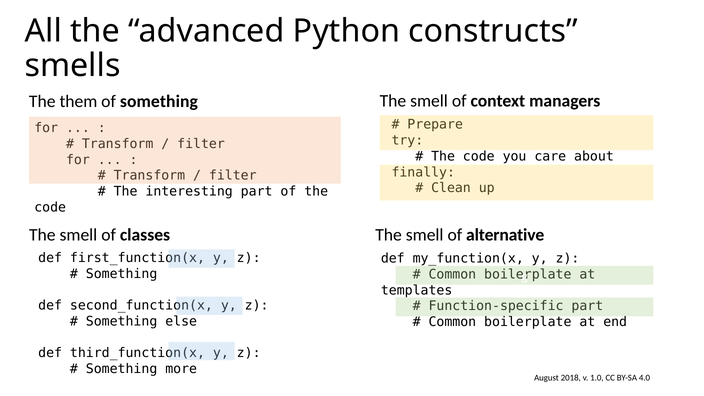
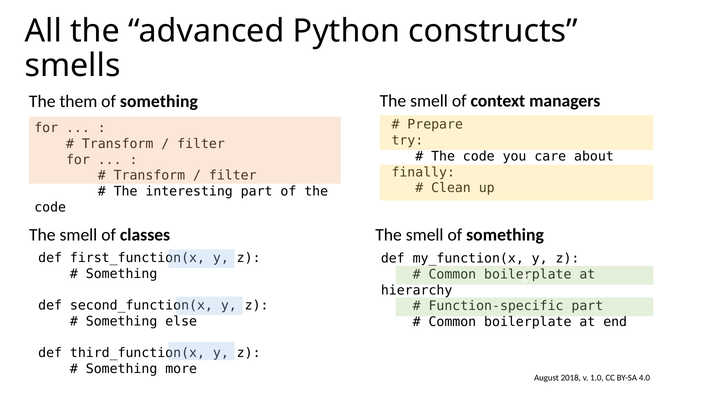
smell of alternative: alternative -> something (505, 235)
templates: templates -> hierarchy (417, 290)
